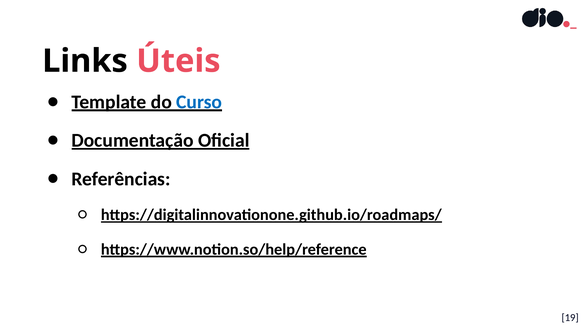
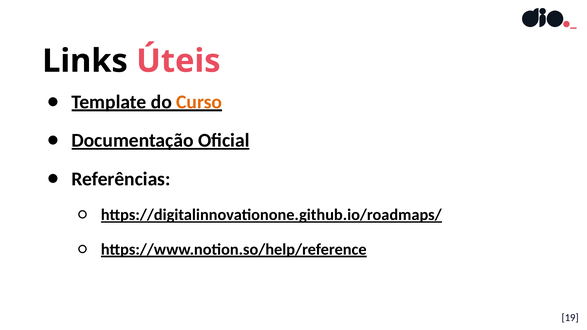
Curso colour: blue -> orange (199, 102)
